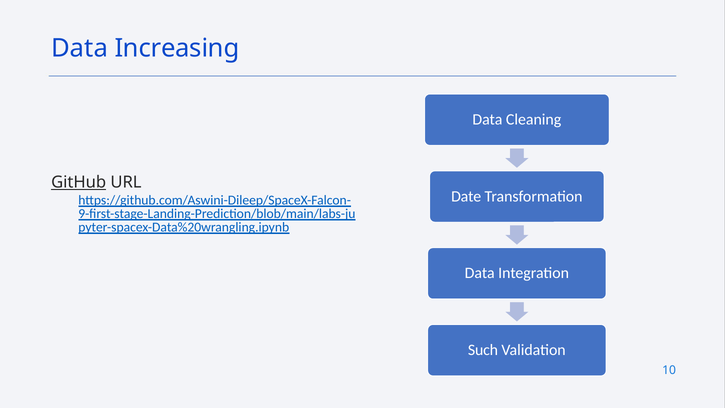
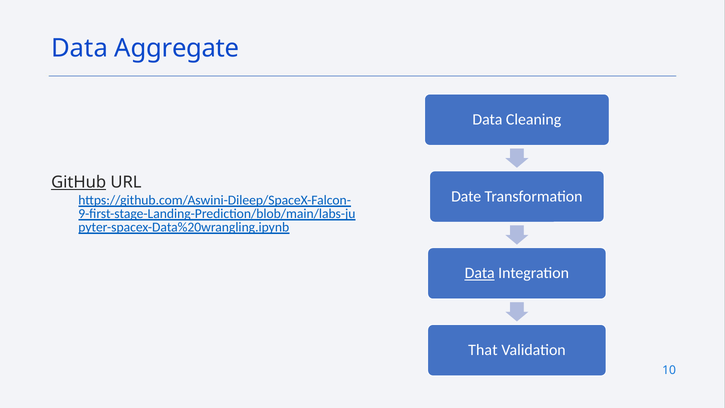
Increasing: Increasing -> Aggregate (177, 48)
Data underline: none -> present (480, 273)
Such: Such -> That (483, 350)
